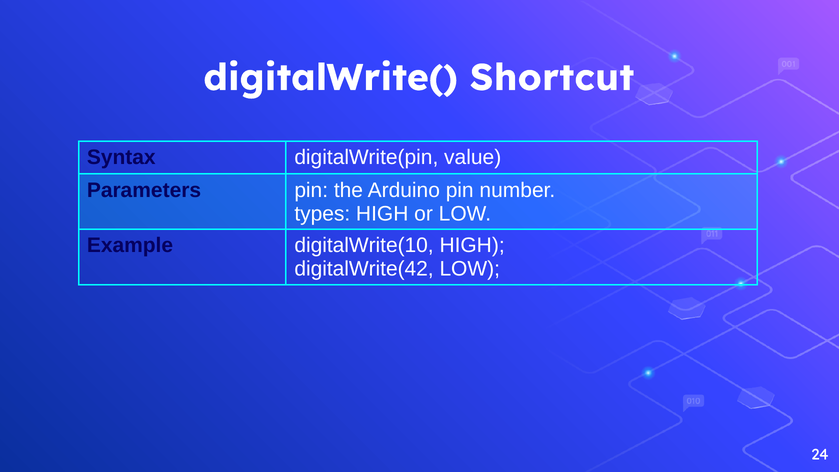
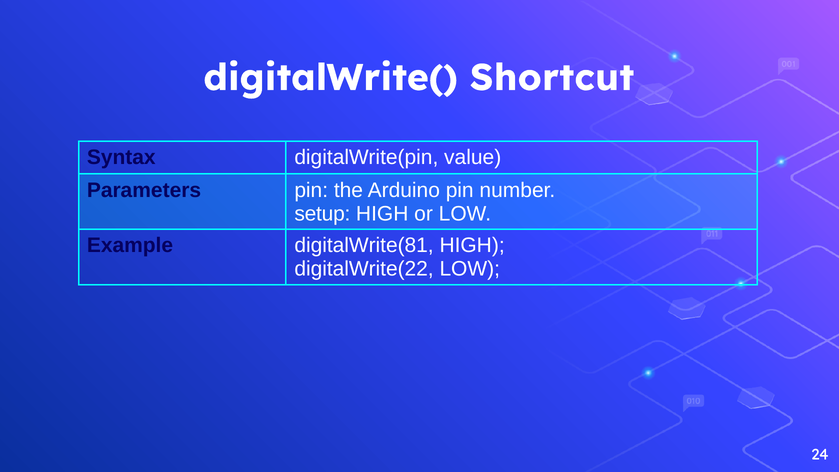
types: types -> setup (322, 214)
digitalWrite(10: digitalWrite(10 -> digitalWrite(81 (364, 245)
digitalWrite(42: digitalWrite(42 -> digitalWrite(22 (364, 269)
